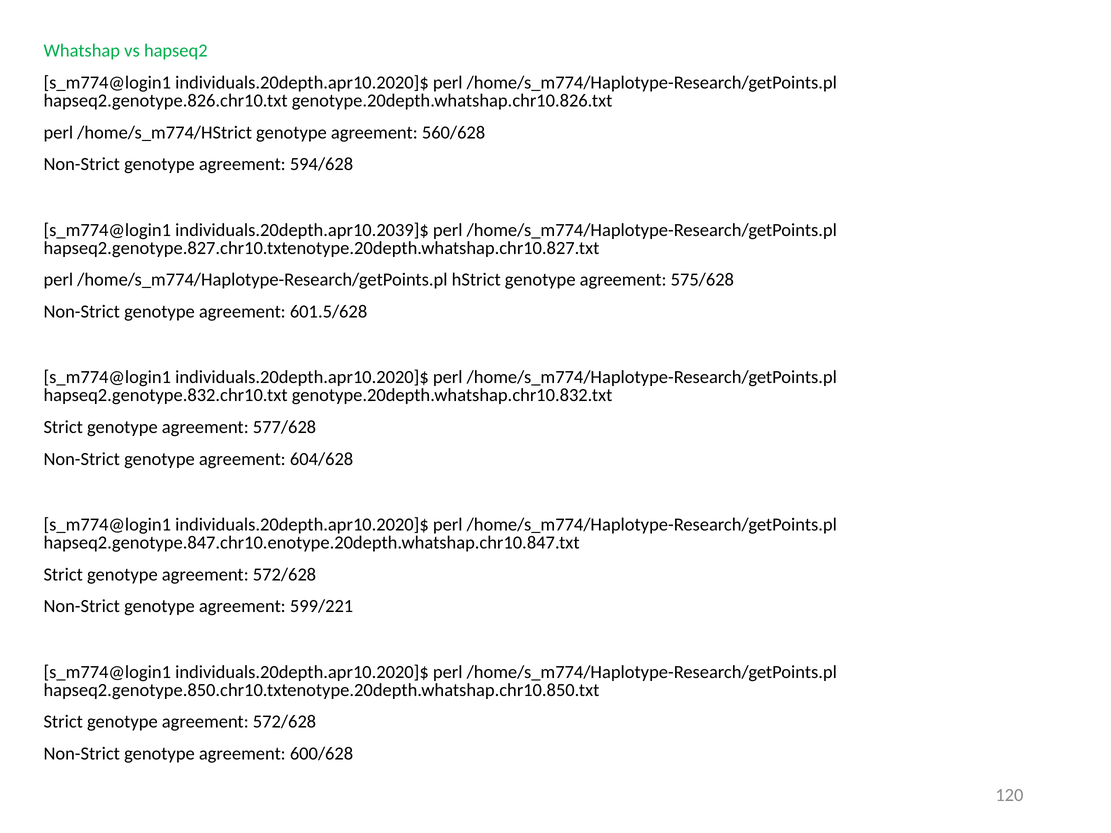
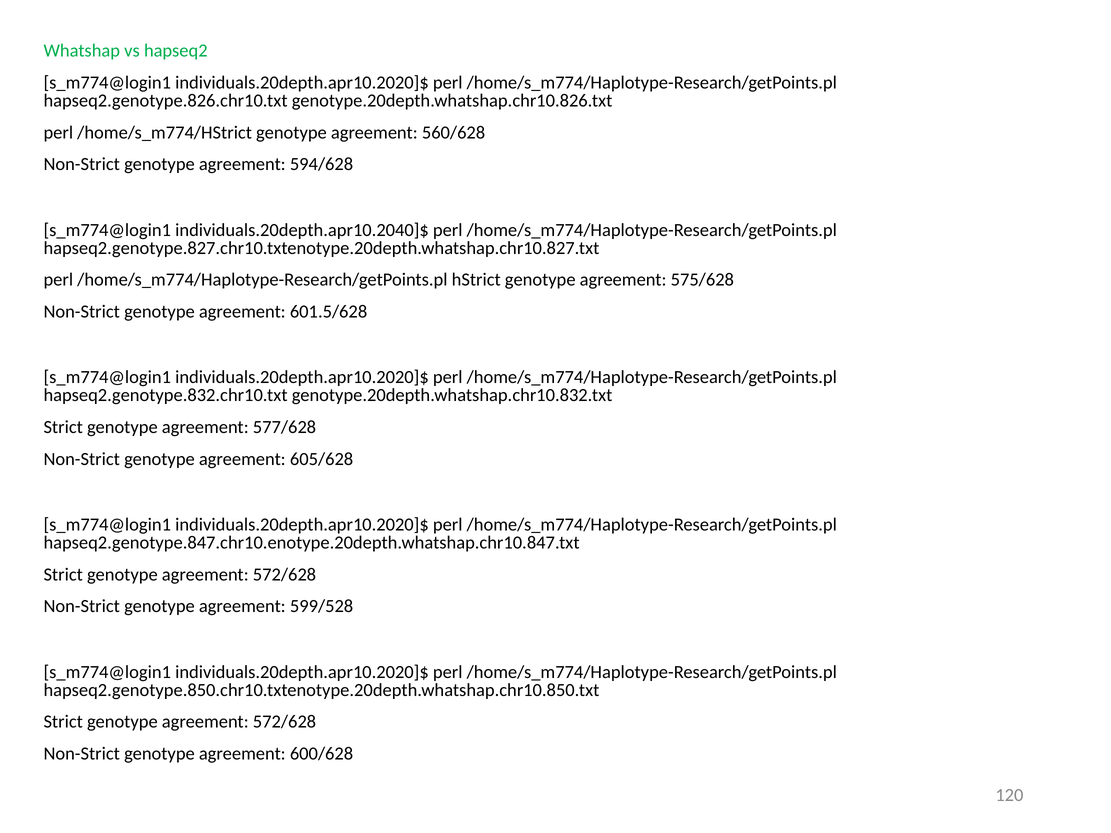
individuals.20depth.apr10.2039]$: individuals.20depth.apr10.2039]$ -> individuals.20depth.apr10.2040]$ (302, 230)
604/628: 604/628 -> 605/628 (322, 459)
599/221: 599/221 -> 599/528 (322, 606)
